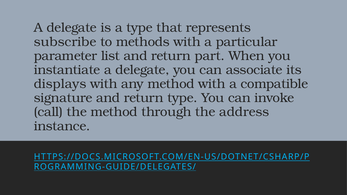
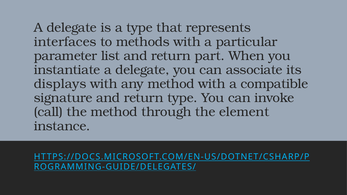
subscribe: subscribe -> interfaces (65, 42)
address: address -> element (244, 112)
